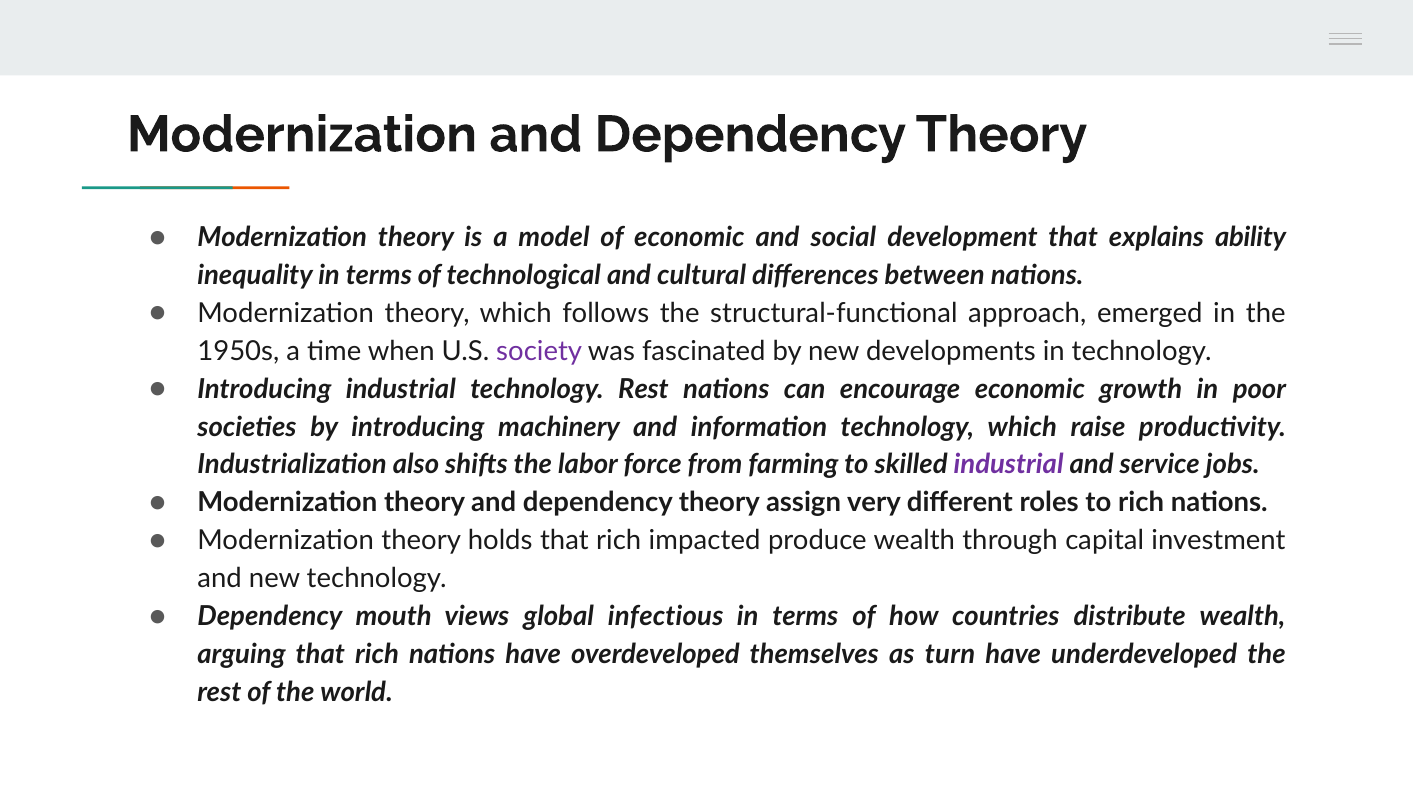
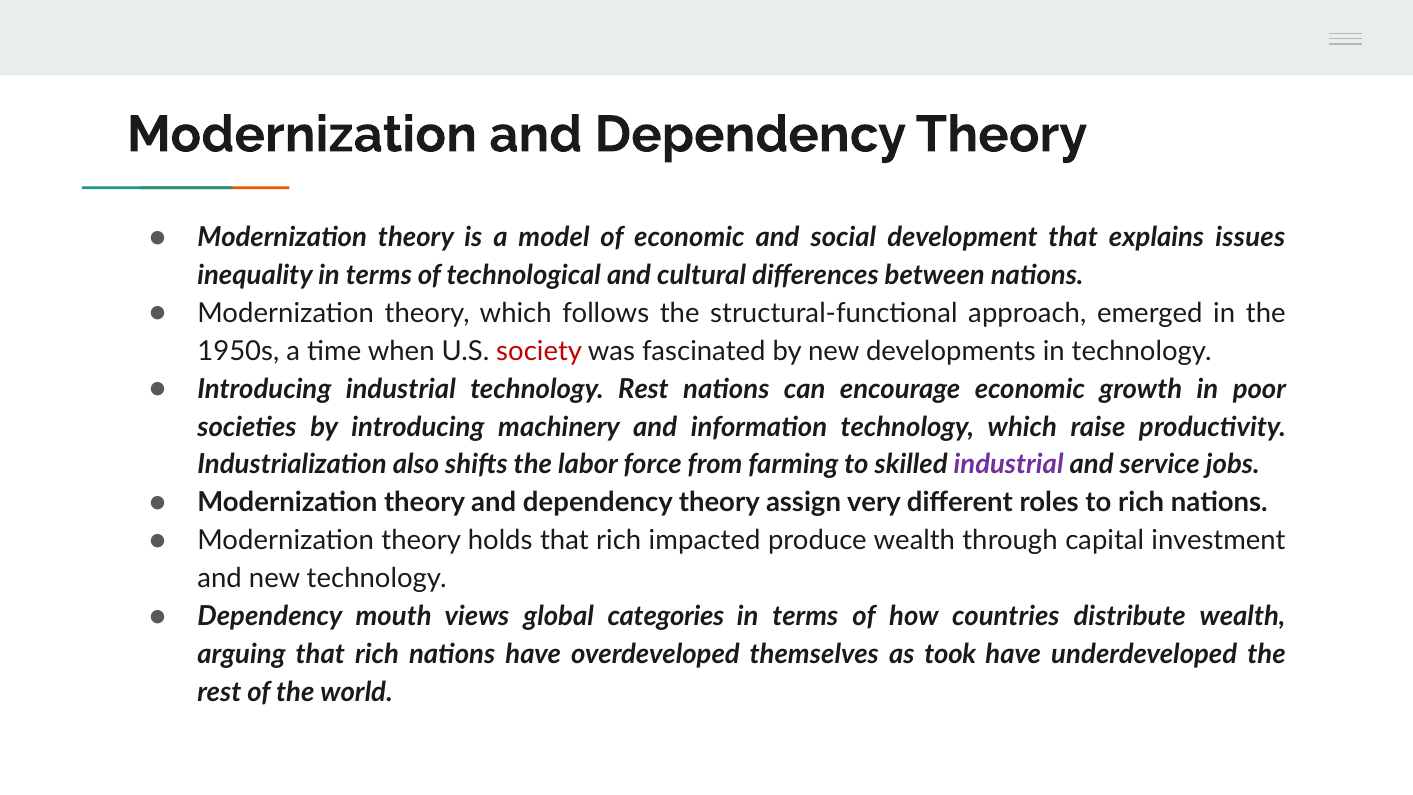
ability: ability -> issues (1250, 237)
society colour: purple -> red (539, 351)
infectious: infectious -> categories (666, 616)
turn: turn -> took (950, 654)
